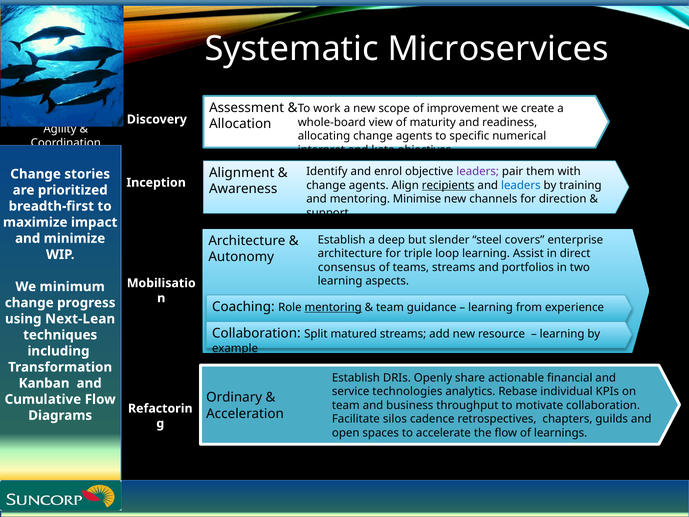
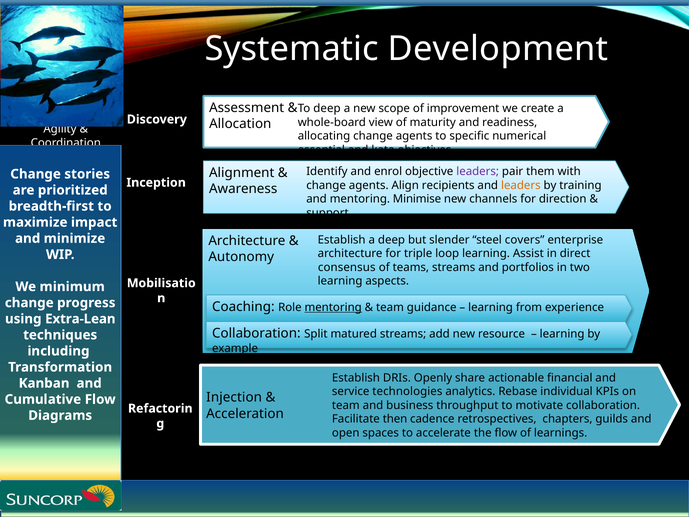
Microservices: Microservices -> Development (498, 49)
To work: work -> deep (327, 109)
interpret: interpret -> essential (321, 150)
recipients underline: present -> none (448, 185)
leaders colour: blue -> orange (521, 185)
Next-Lean: Next-Lean -> Extra-Lean (80, 319)
Ordinary: Ordinary -> Injection (234, 397)
silos: silos -> then (395, 419)
